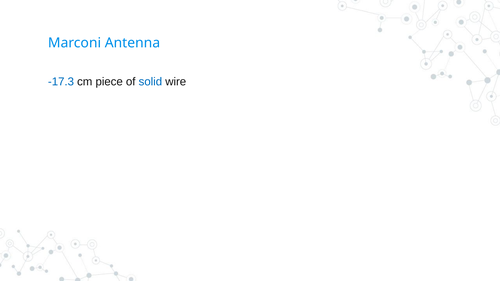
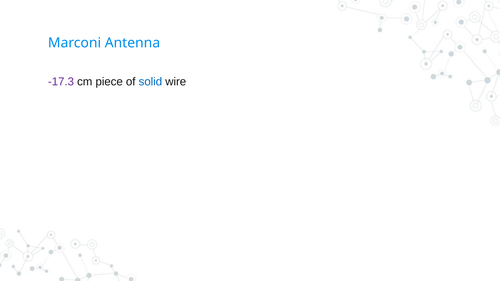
-17.3 colour: blue -> purple (61, 82)
